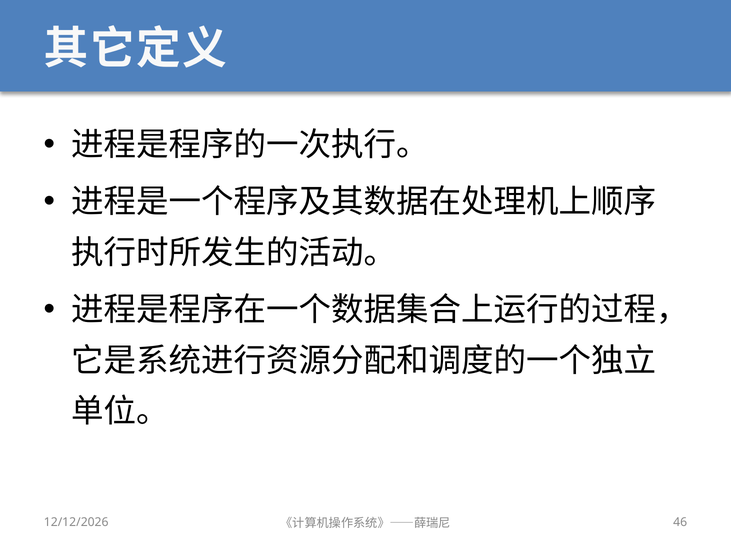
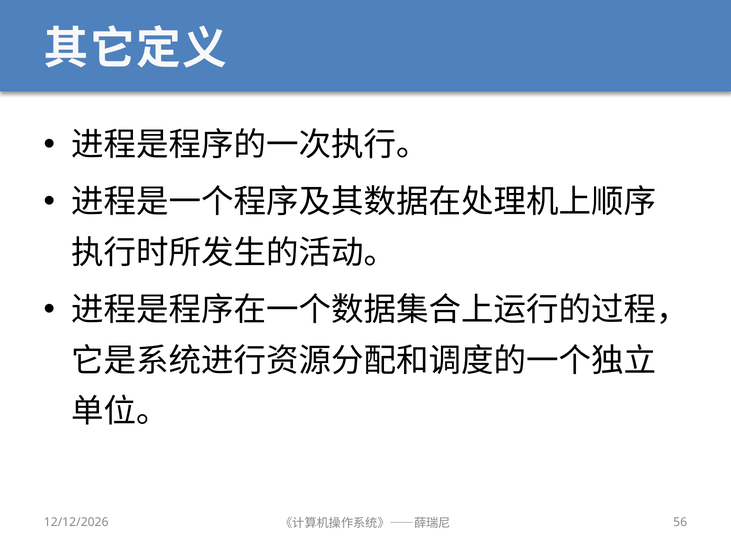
46: 46 -> 56 (680, 523)
